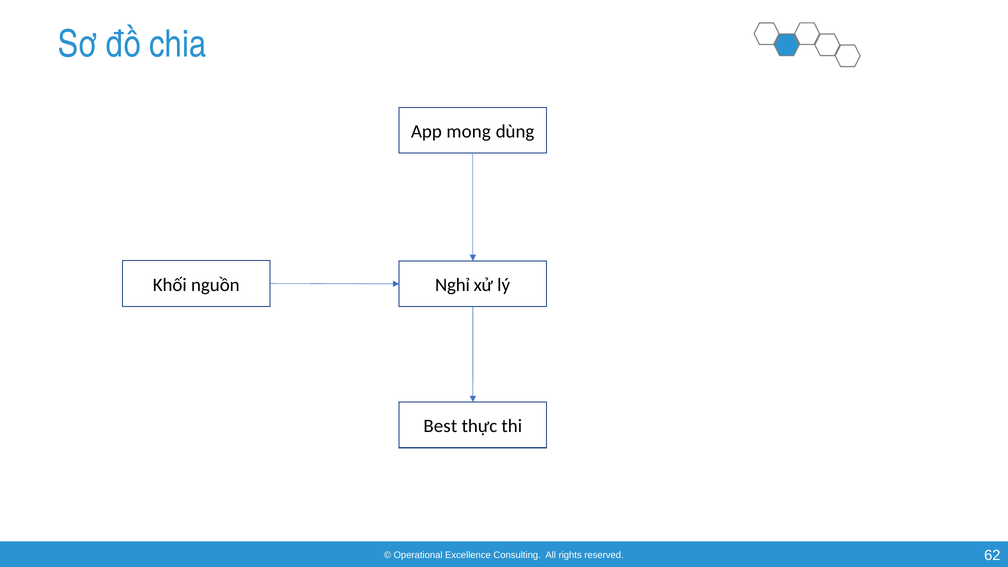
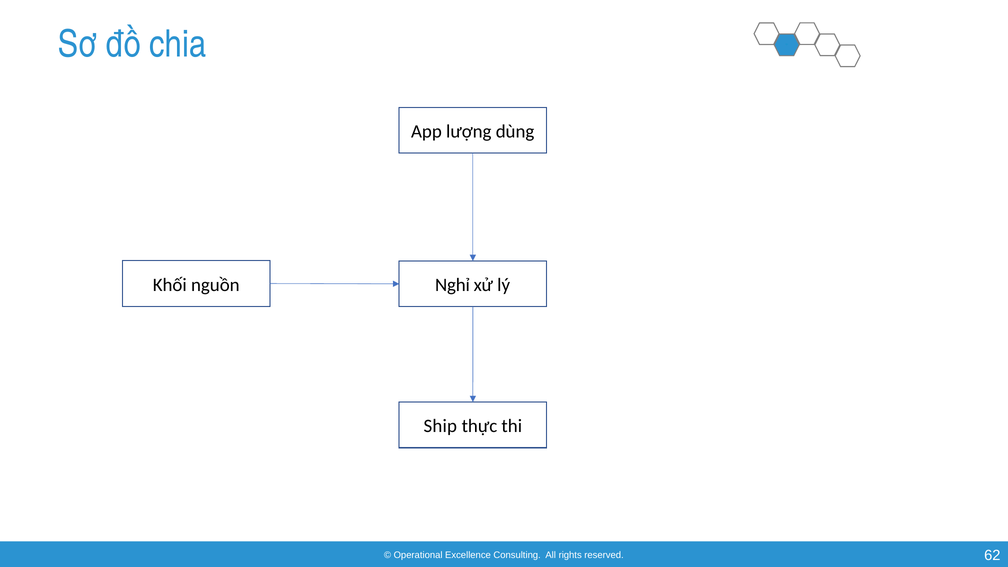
mong: mong -> lượng (469, 132)
Best: Best -> Ship (440, 426)
